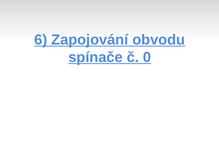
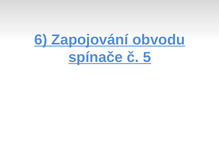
0: 0 -> 5 (147, 57)
